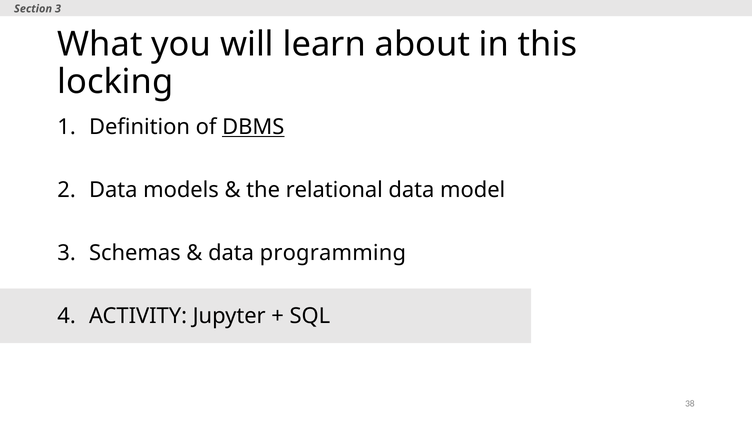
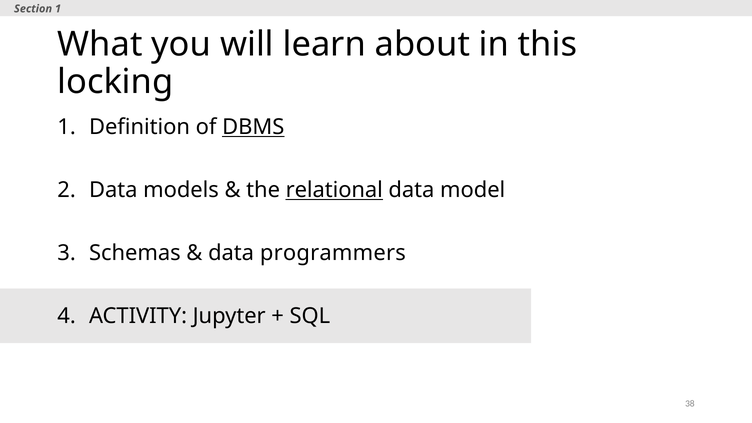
Section 3: 3 -> 1 (58, 9)
relational underline: none -> present (334, 190)
programming: programming -> programmers (333, 253)
